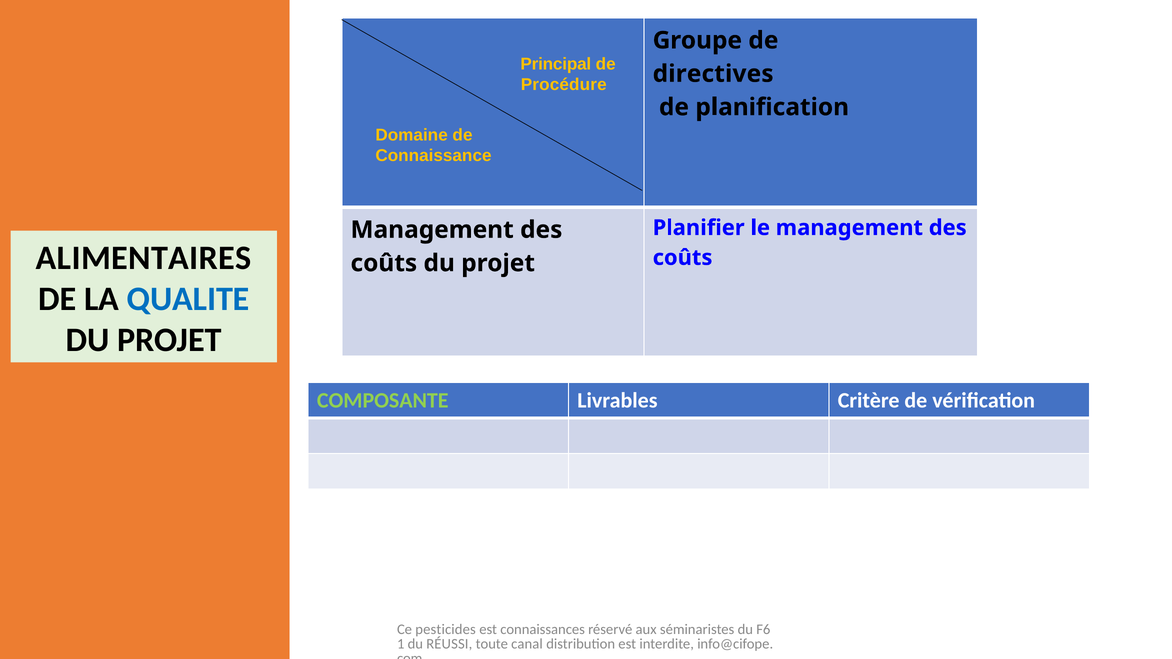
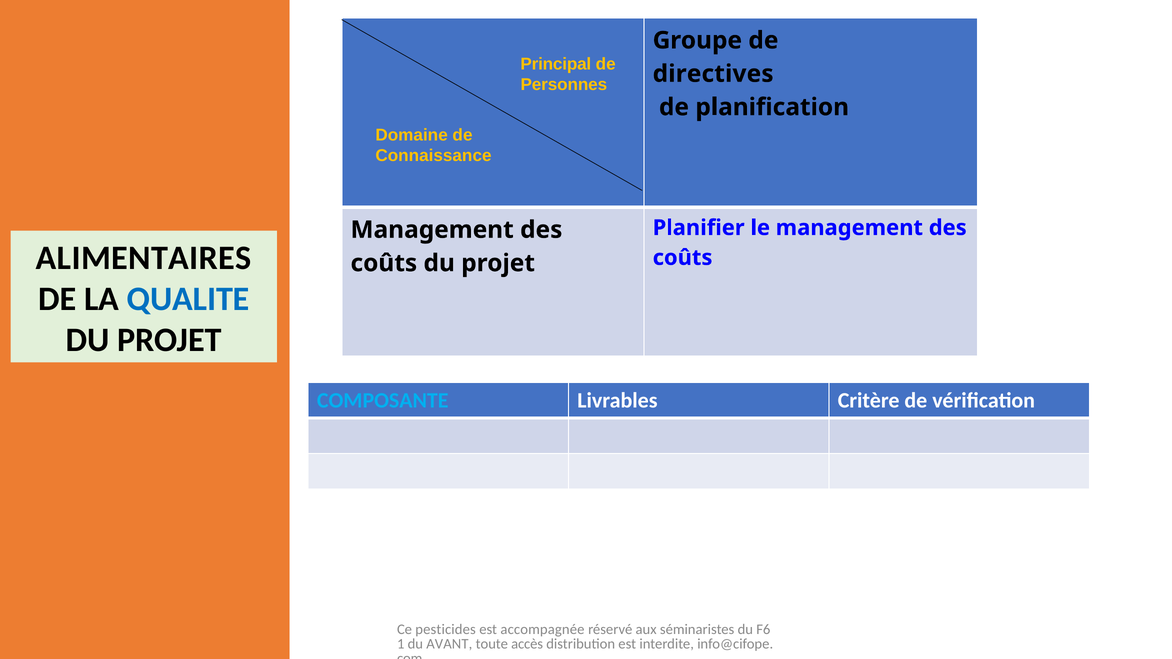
Procédure: Procédure -> Personnes (564, 85)
COMPOSANTE colour: light green -> light blue (383, 401)
connaissances: connaissances -> accompagnée (542, 629)
RÉUSSI: RÉUSSI -> AVANT (449, 644)
canal: canal -> accès (527, 644)
